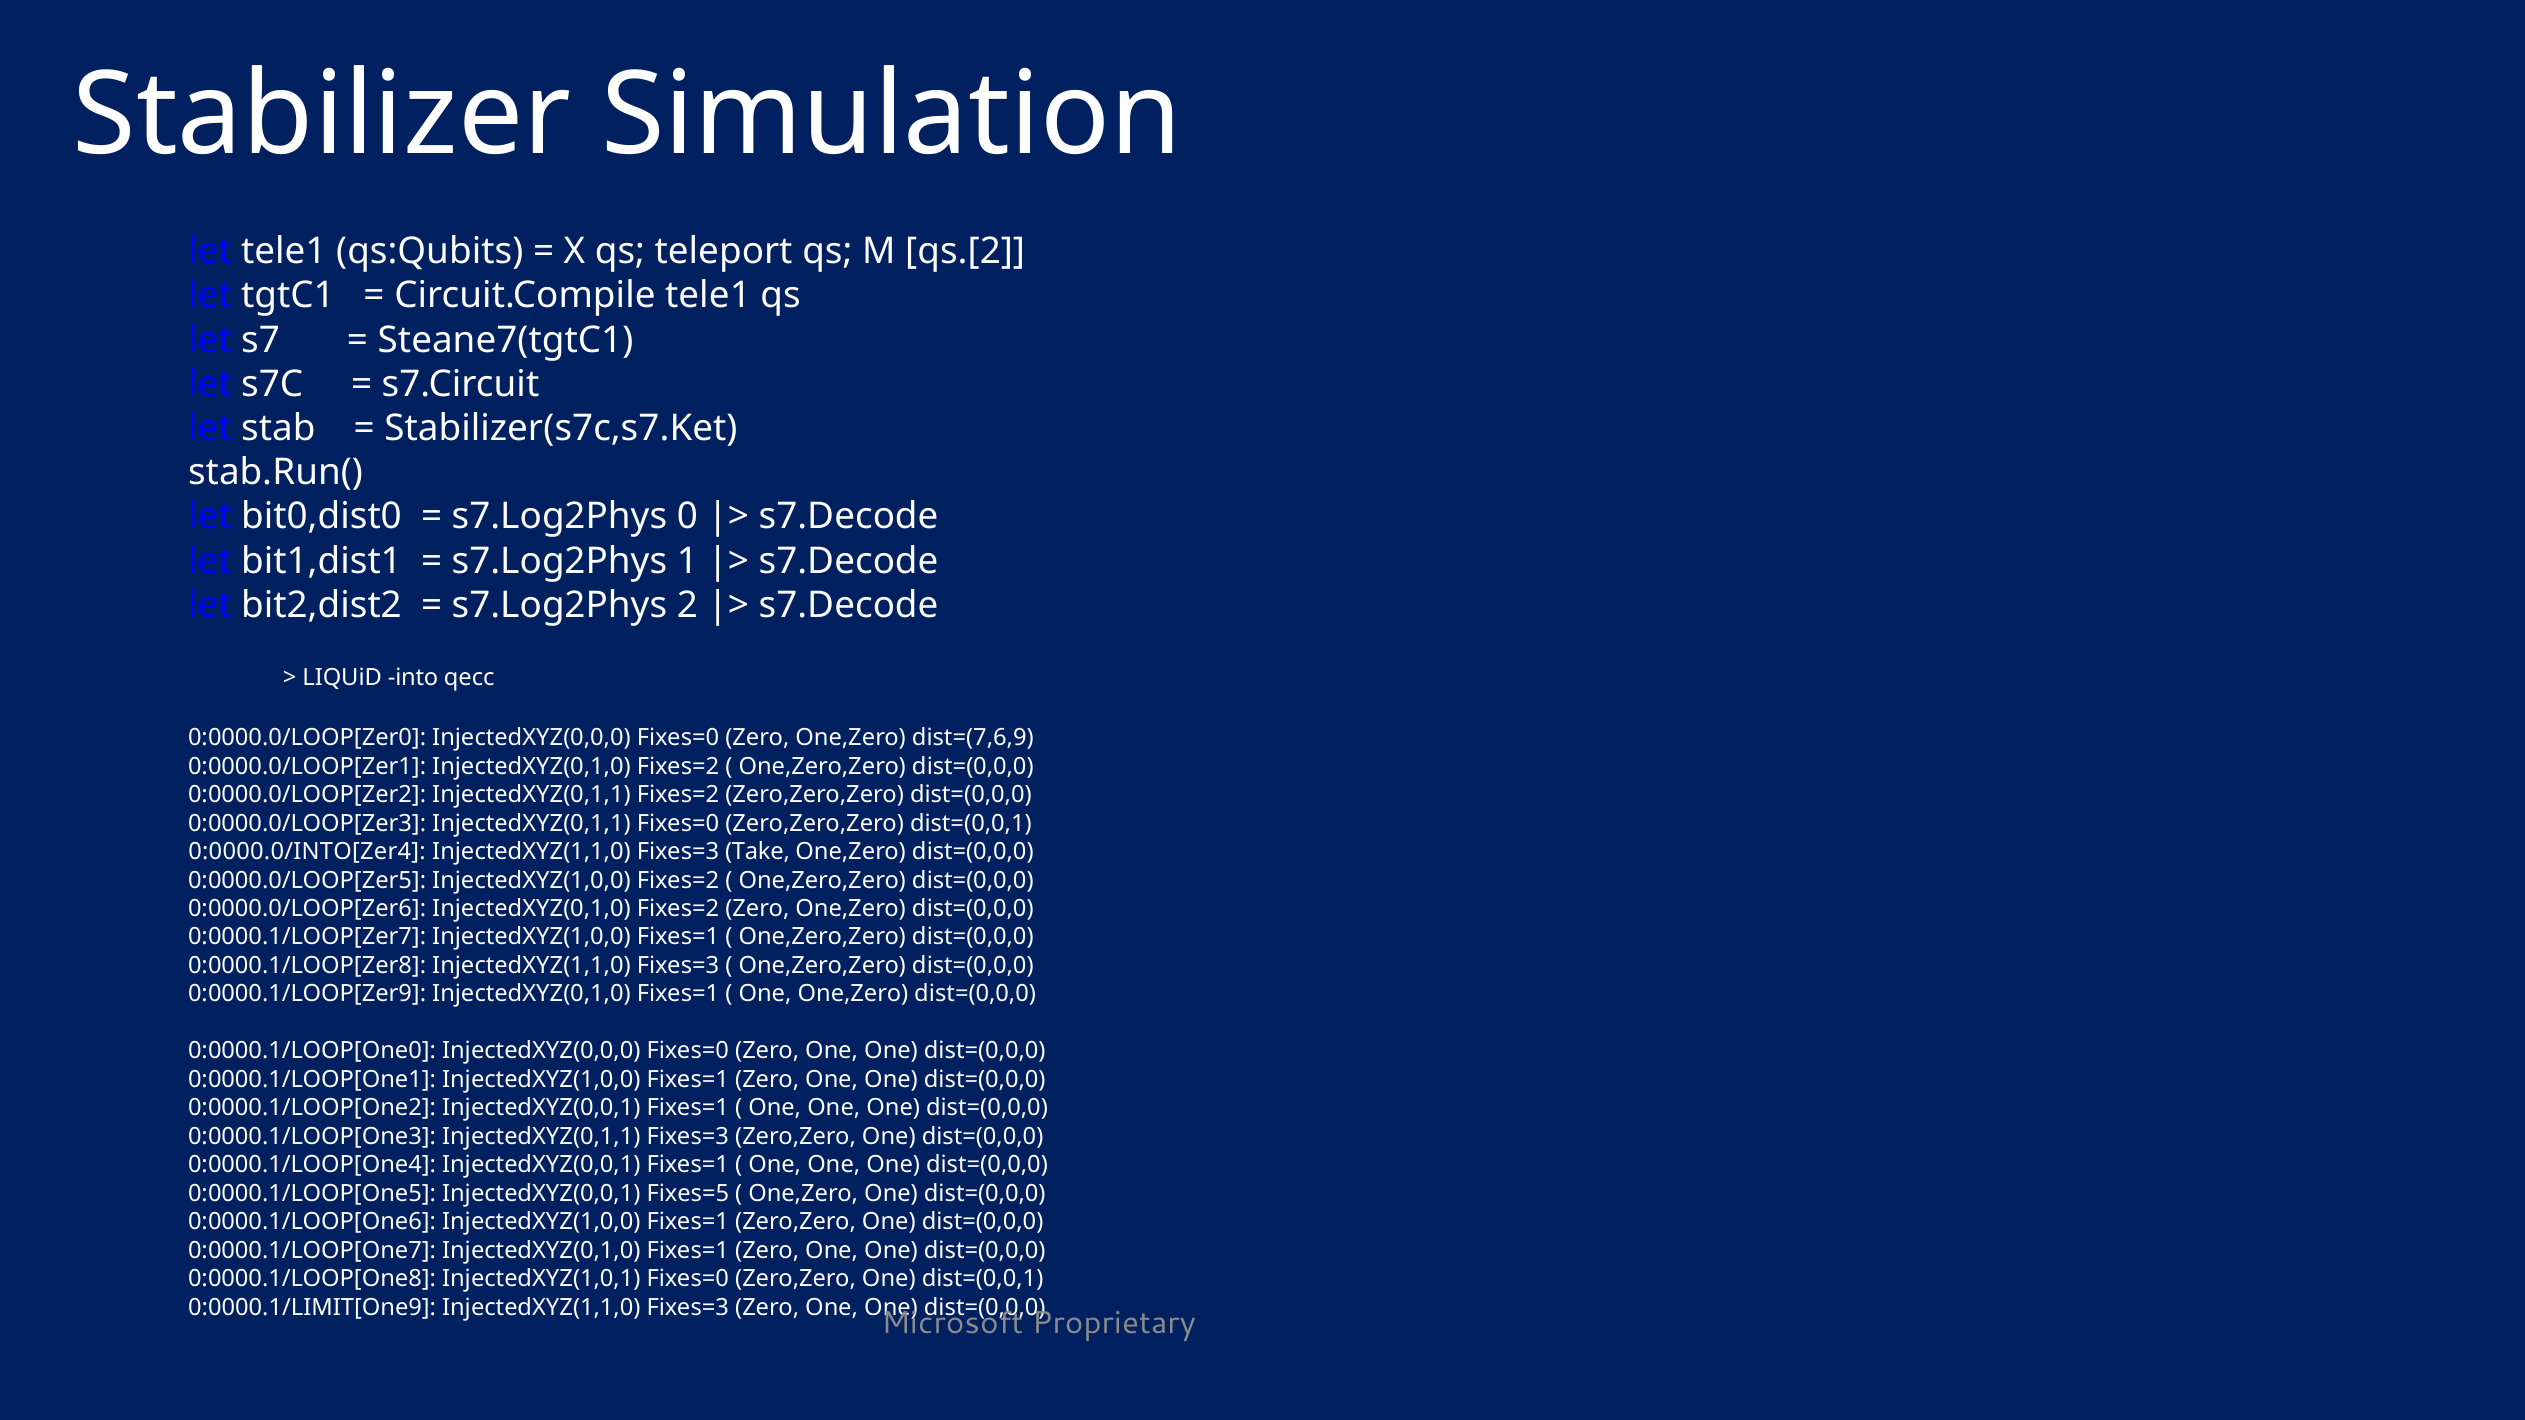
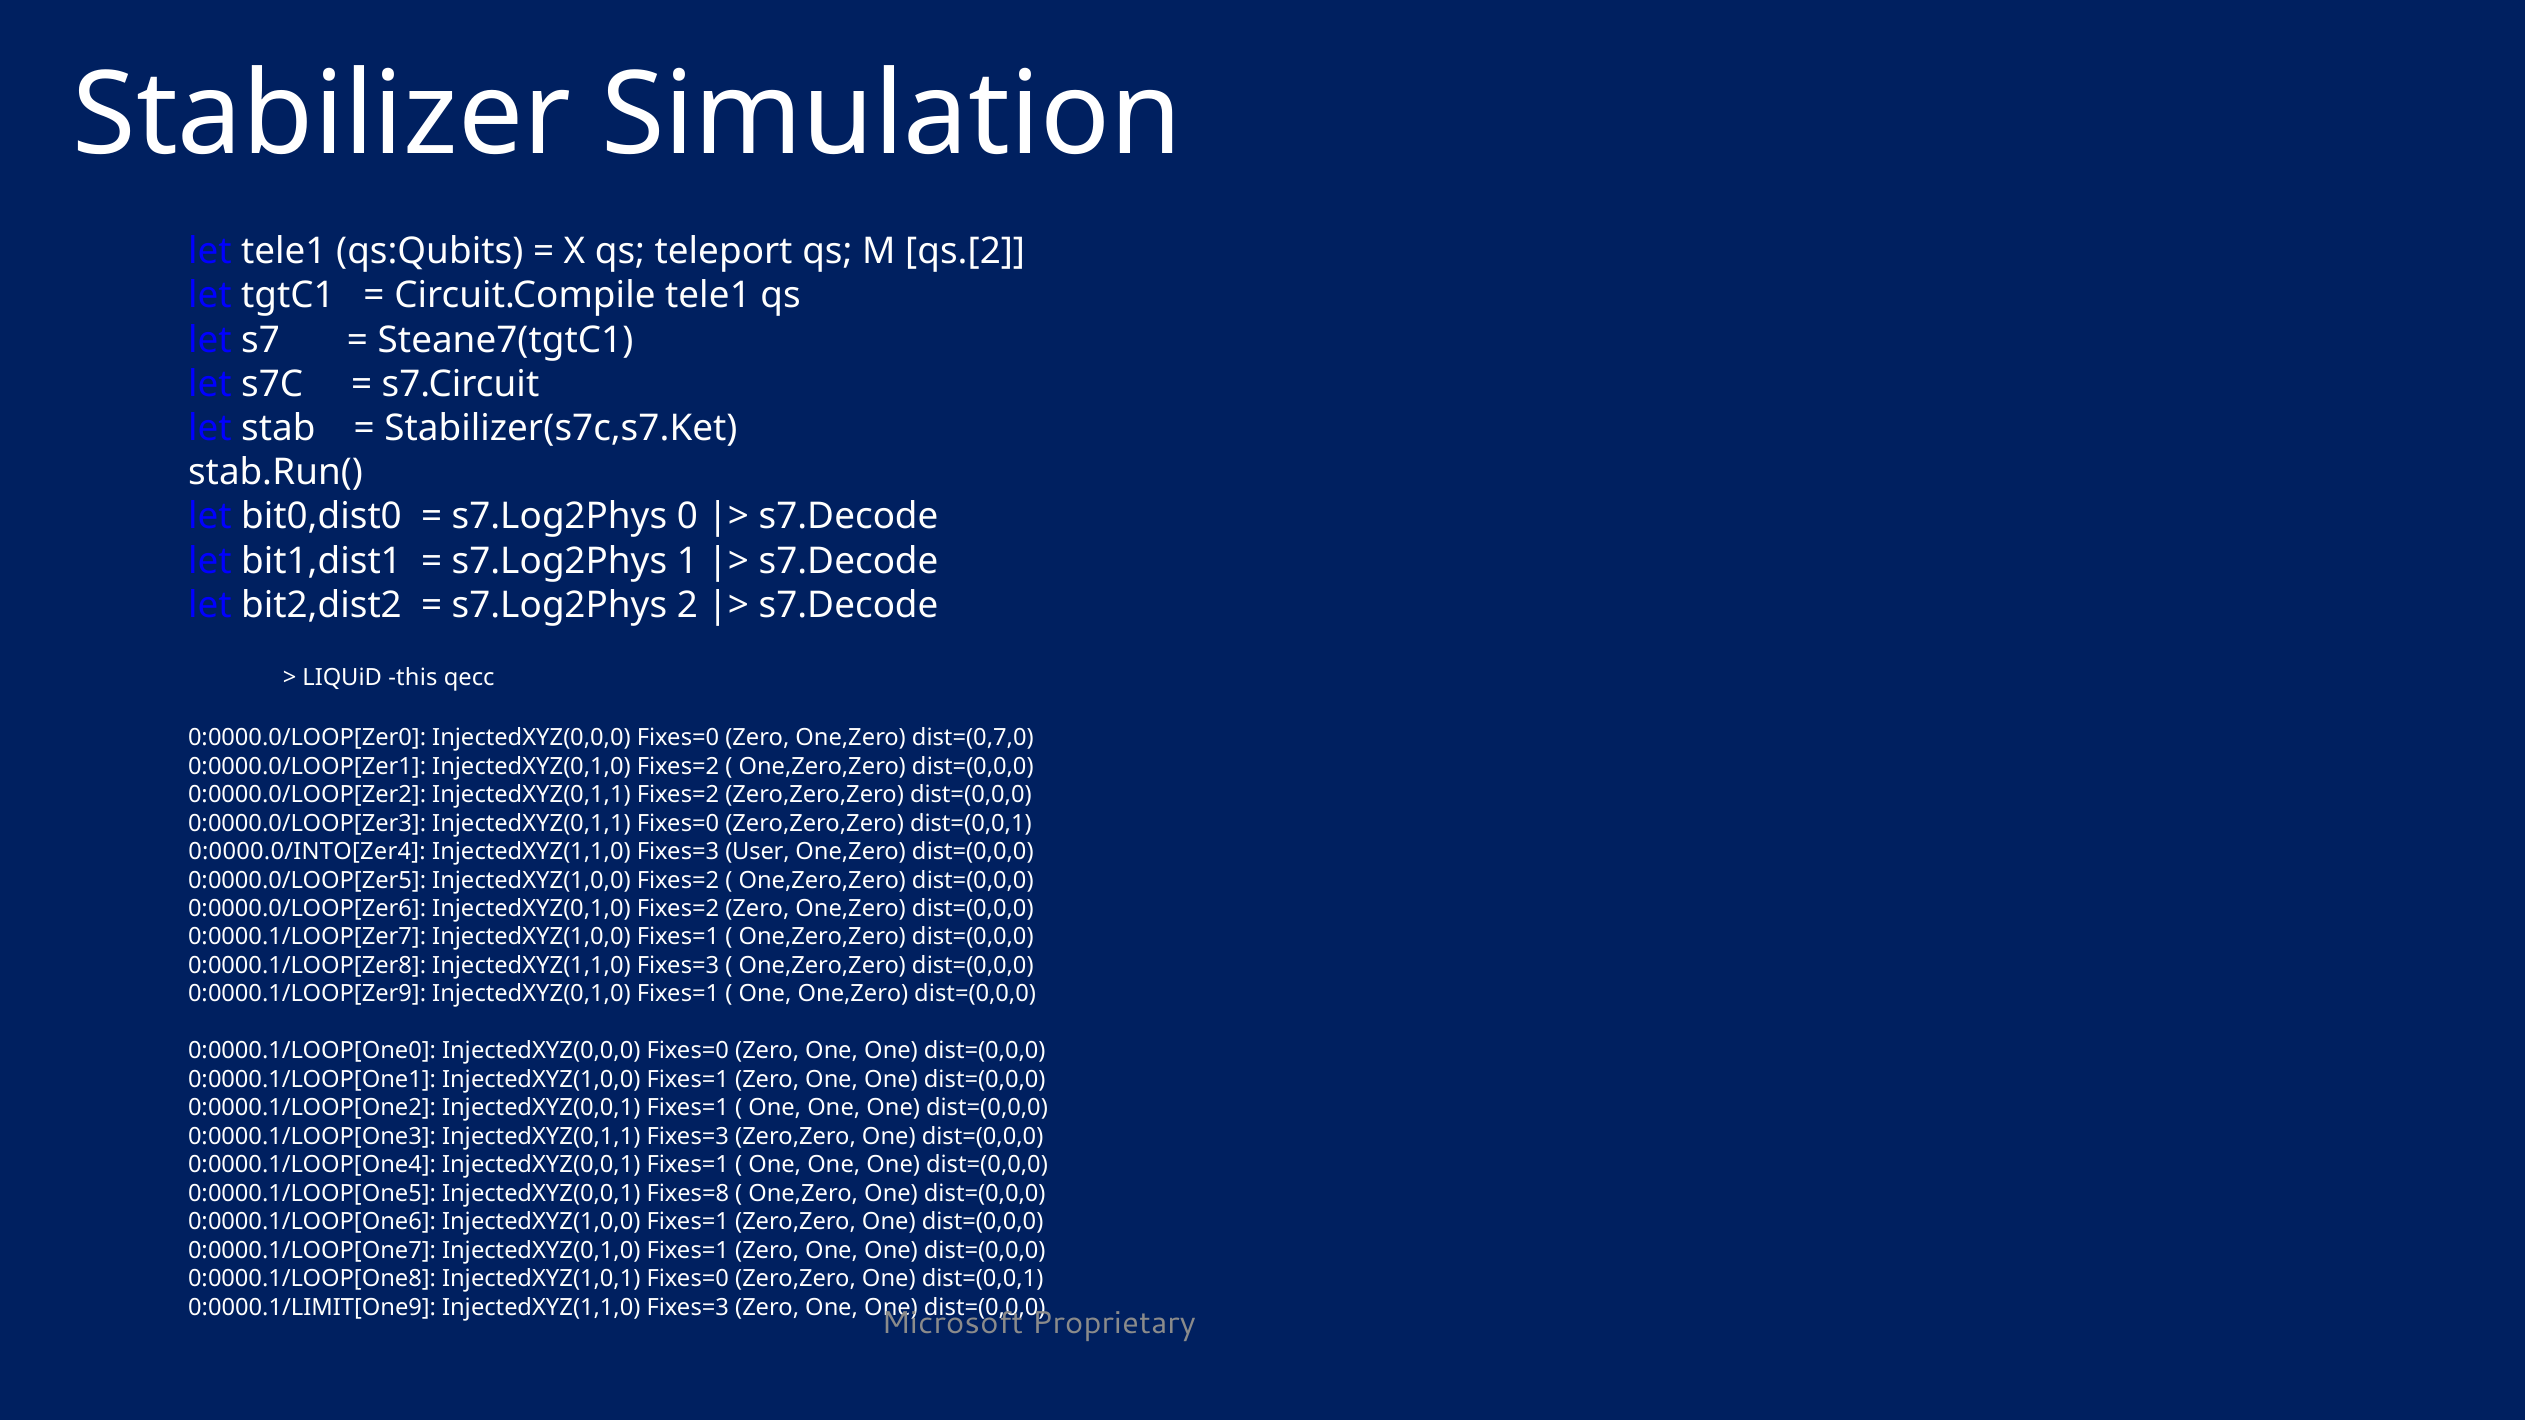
into: into -> this (413, 678)
dist=(7,6,9: dist=(7,6,9 -> dist=(0,7,0 (973, 738)
Take: Take -> User (757, 852)
Fixes=5: Fixes=5 -> Fixes=8 (688, 1194)
